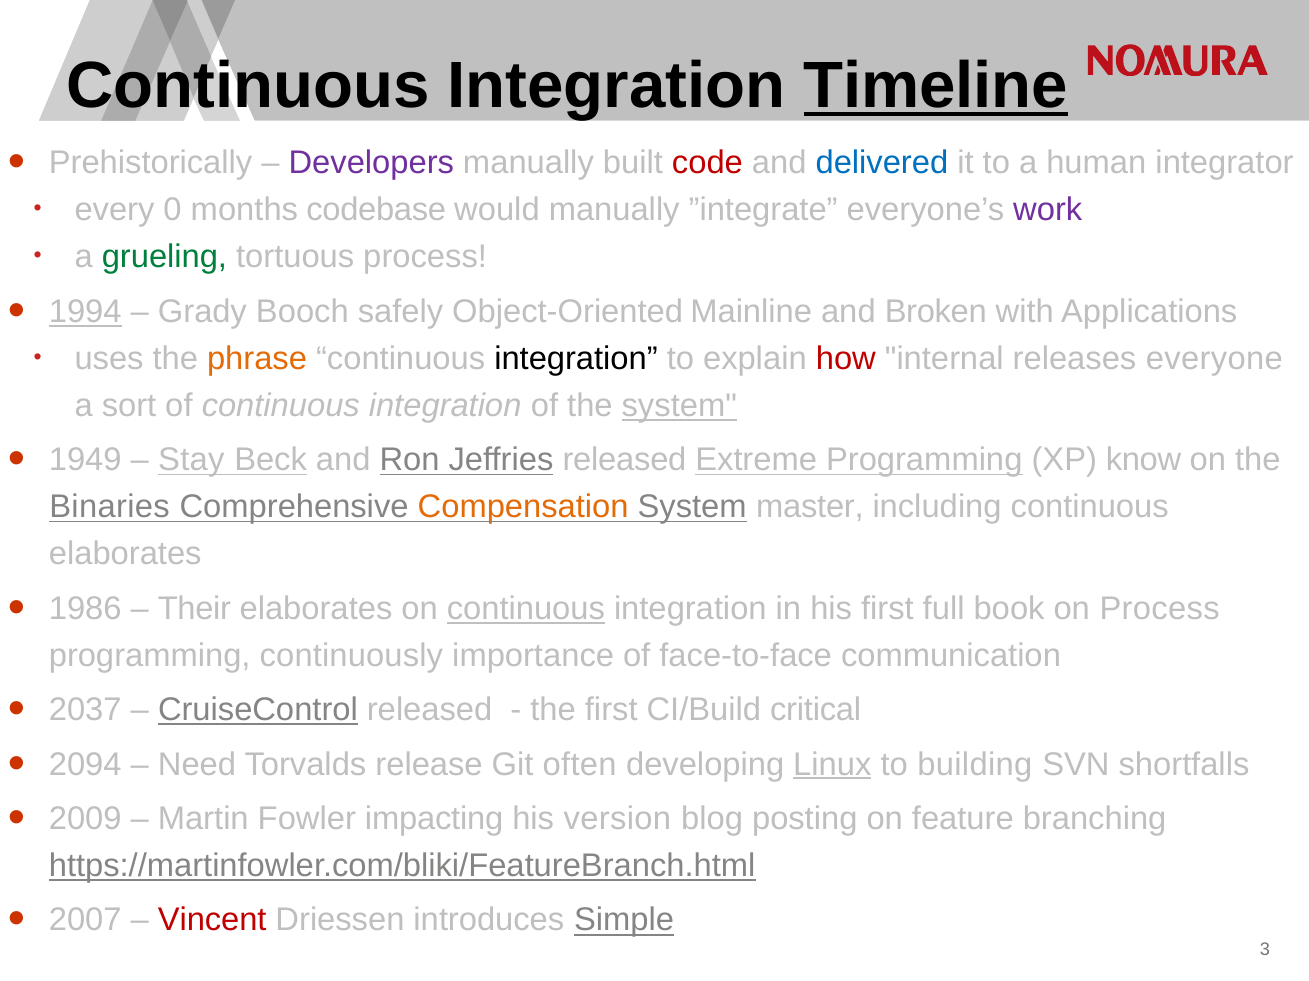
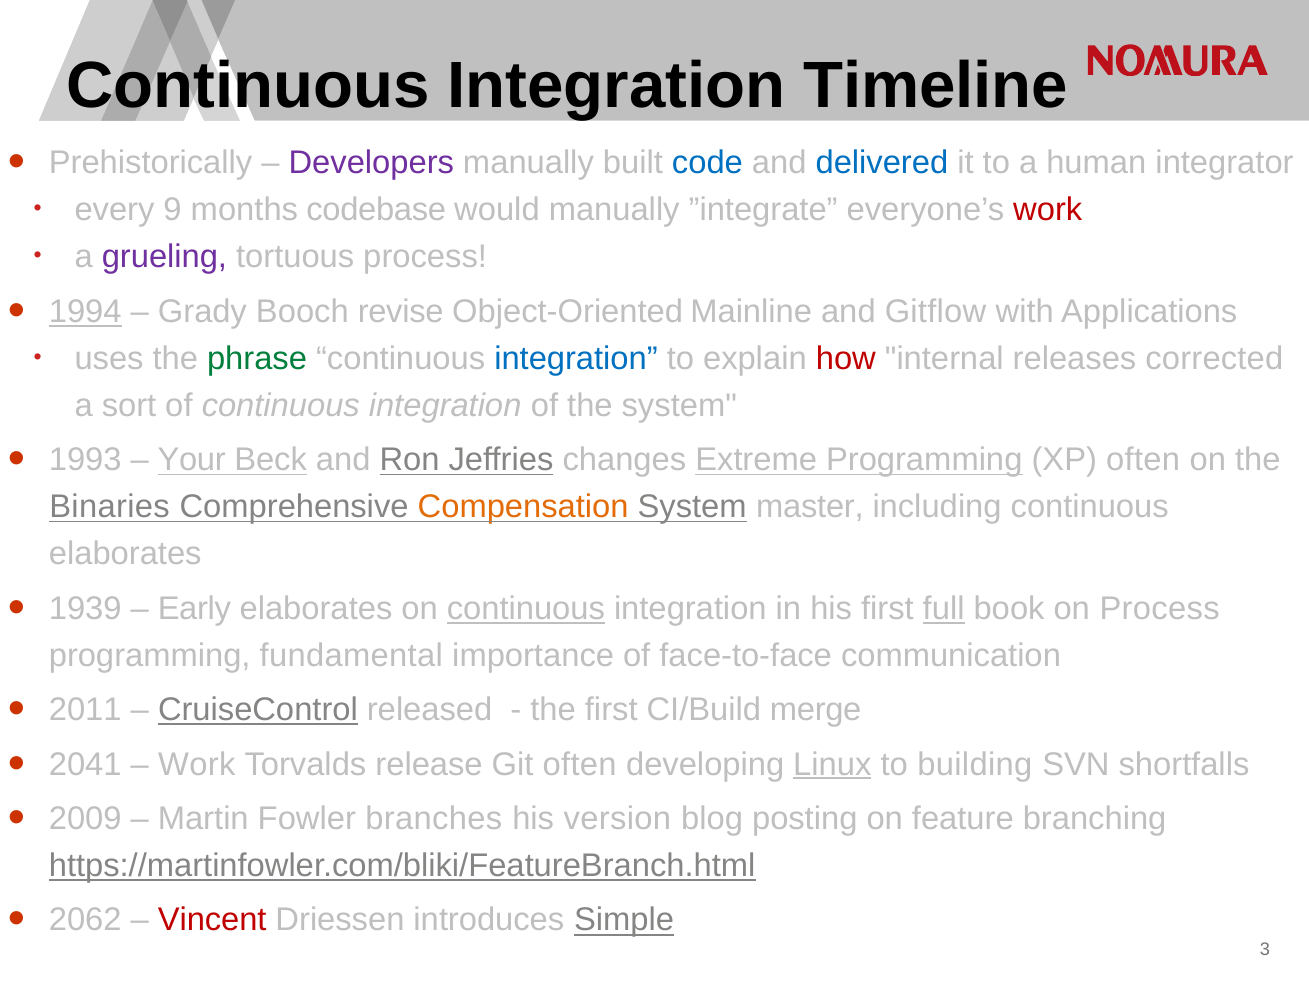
Timeline underline: present -> none (936, 86)
code colour: red -> blue (707, 163)
0: 0 -> 9 (173, 210)
work colour: purple -> red (1048, 210)
grueling colour: green -> purple (164, 257)
safely: safely -> revise (401, 312)
Broken: Broken -> Gitflow (935, 312)
phrase colour: orange -> green (257, 359)
integration colour: black -> blue (576, 359)
everyone: everyone -> corrected (1214, 359)
system underline: present -> none (679, 406)
1949: 1949 -> 1993 (85, 460)
Stay: Stay -> Your (192, 460)
Jeffries released: released -> changes (624, 460)
XP know: know -> often (1143, 460)
1986: 1986 -> 1939 (85, 609)
Their: Their -> Early (194, 609)
full underline: none -> present (944, 609)
continuously: continuously -> fundamental (351, 656)
2037: 2037 -> 2011 (85, 710)
critical: critical -> merge (816, 710)
2094: 2094 -> 2041 (85, 765)
Need: Need -> Work (197, 765)
impacting: impacting -> branches (434, 819)
2007: 2007 -> 2062 (85, 921)
